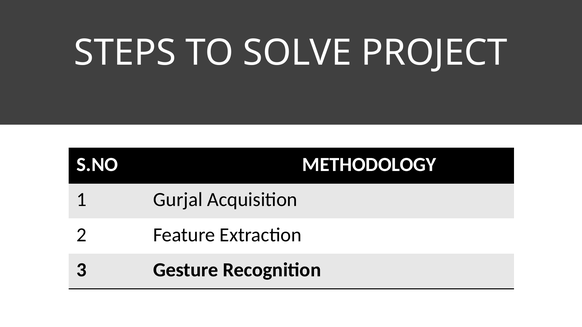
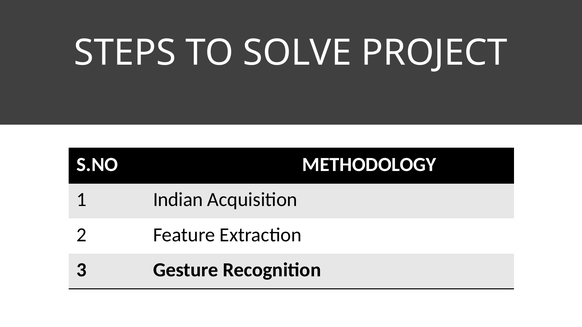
Gurjal: Gurjal -> Indian (178, 200)
